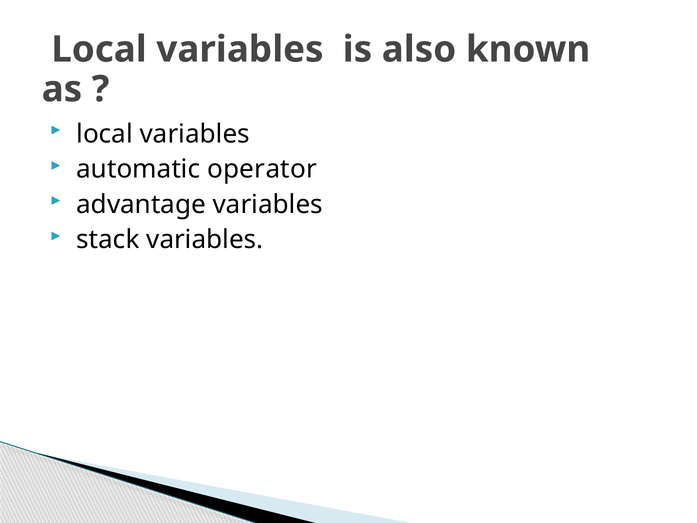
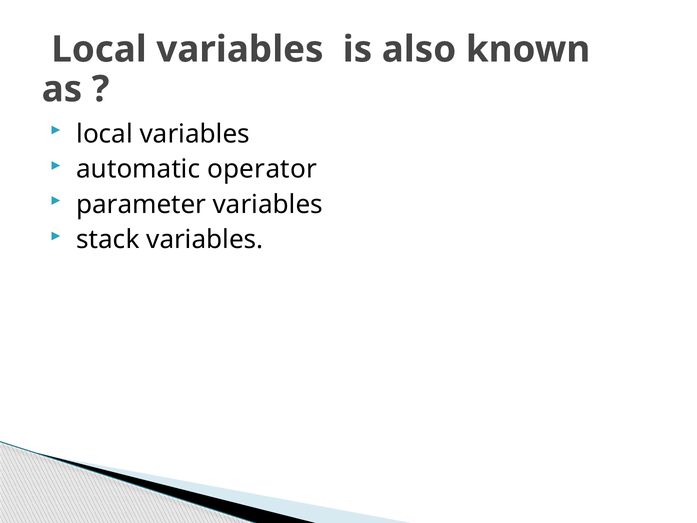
advantage: advantage -> parameter (141, 204)
